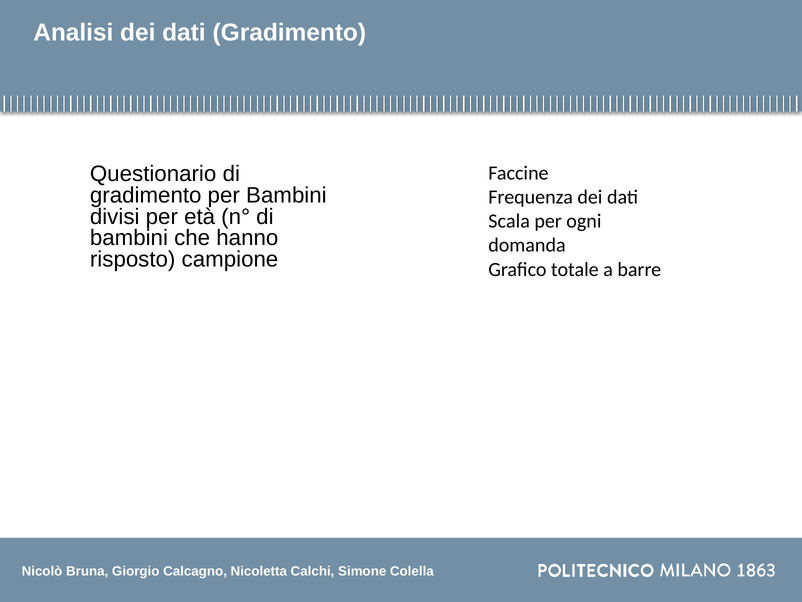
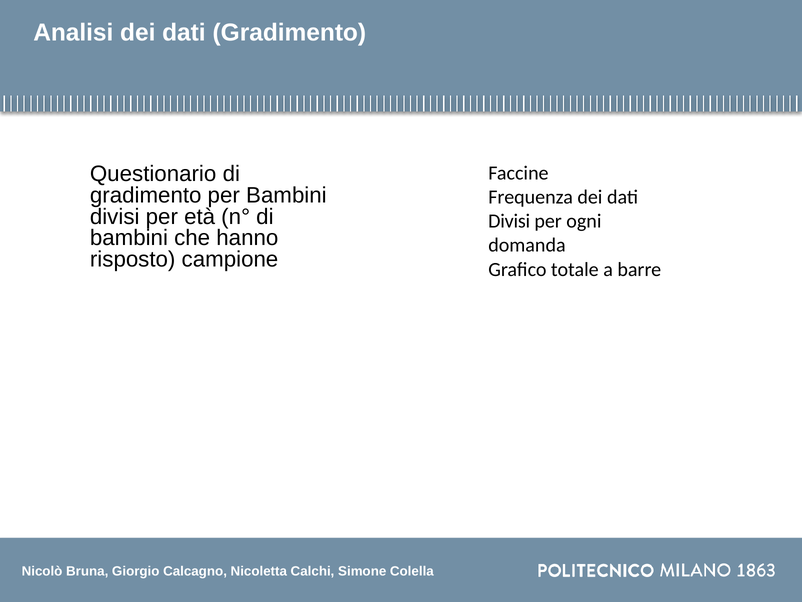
Scala: Scala -> Divisi (509, 221)
